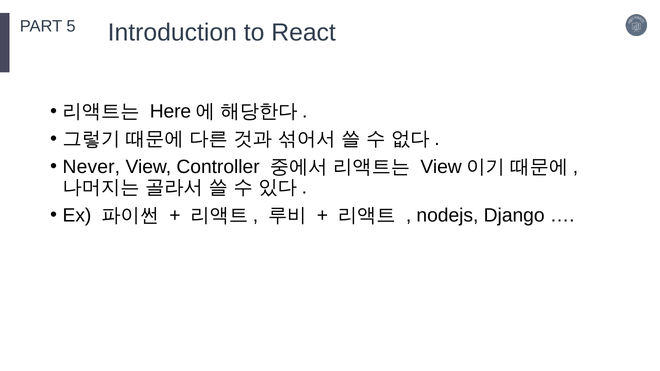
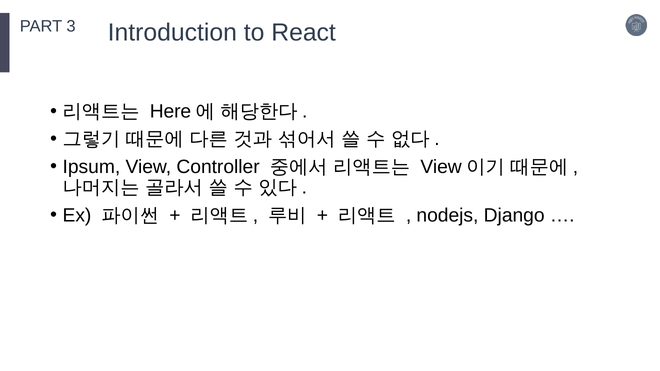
5: 5 -> 3 (71, 26)
Never: Never -> Ipsum (91, 167)
